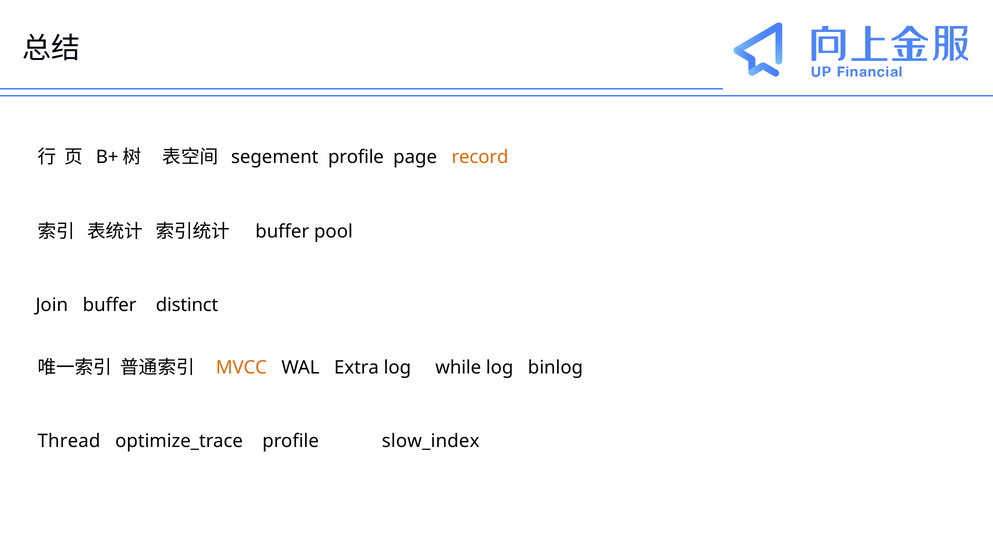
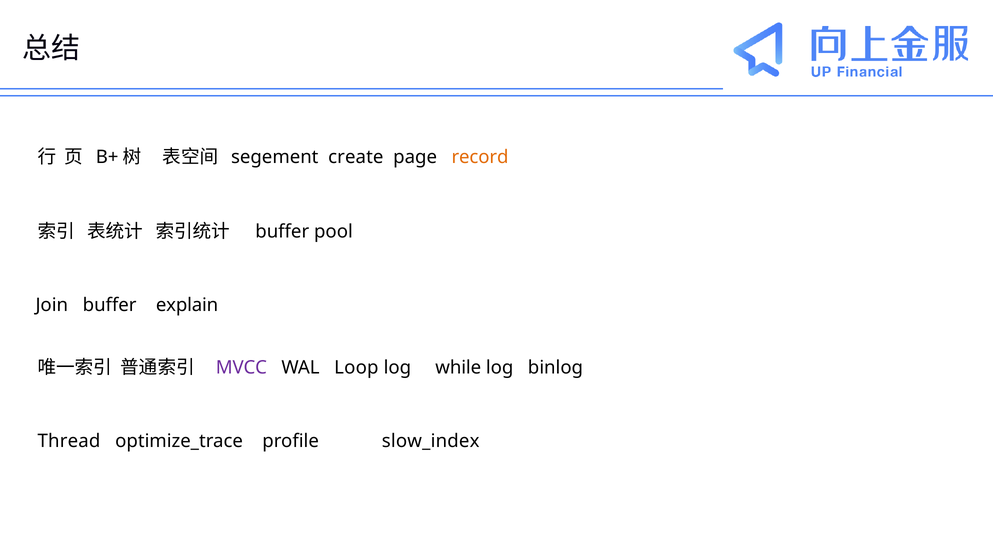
segement profile: profile -> create (356, 157)
distinct: distinct -> explain (187, 305)
MVCC colour: orange -> purple (241, 367)
Extra: Extra -> Loop (356, 367)
